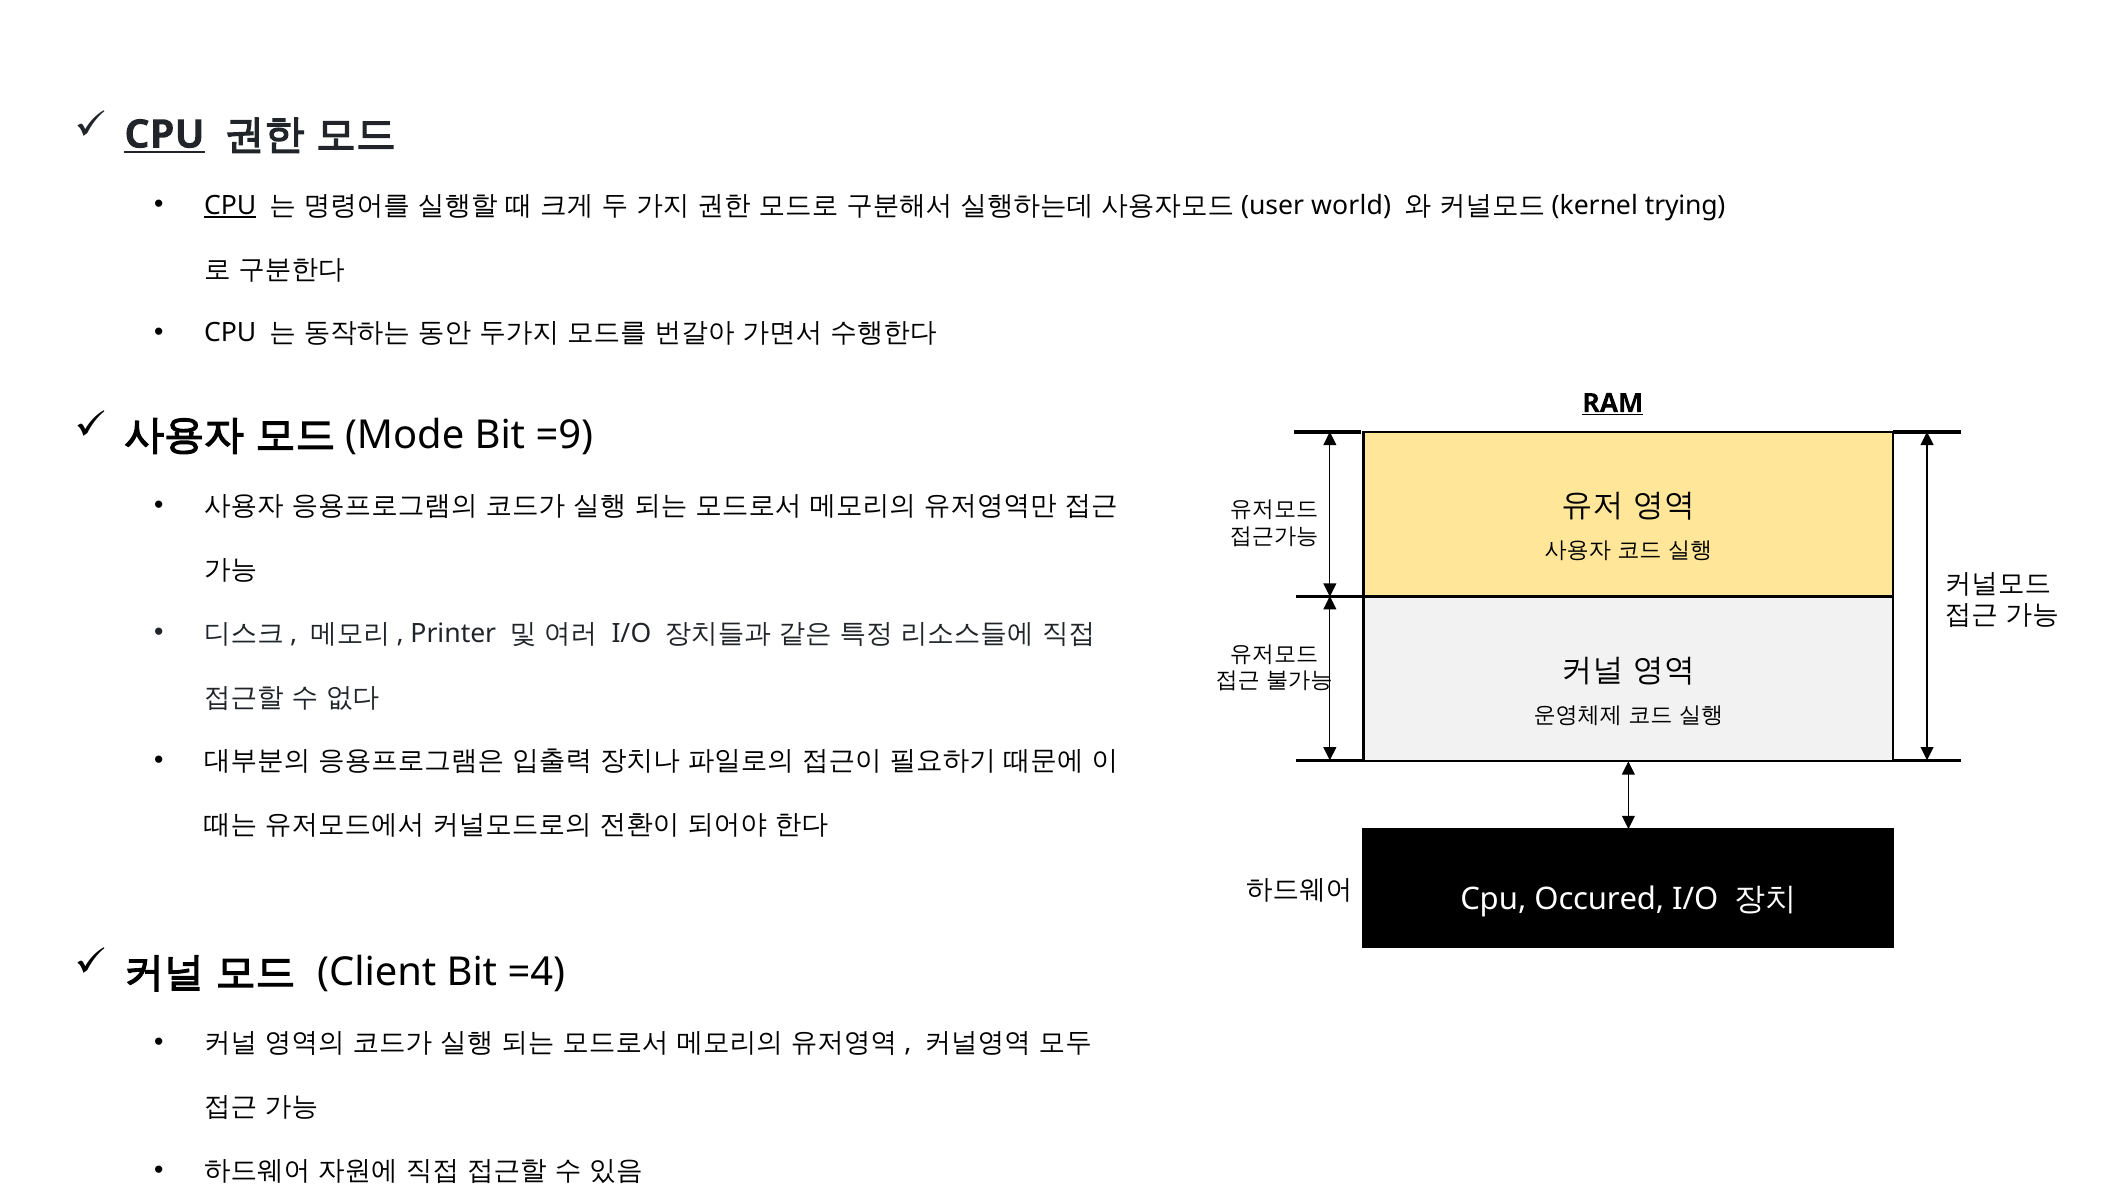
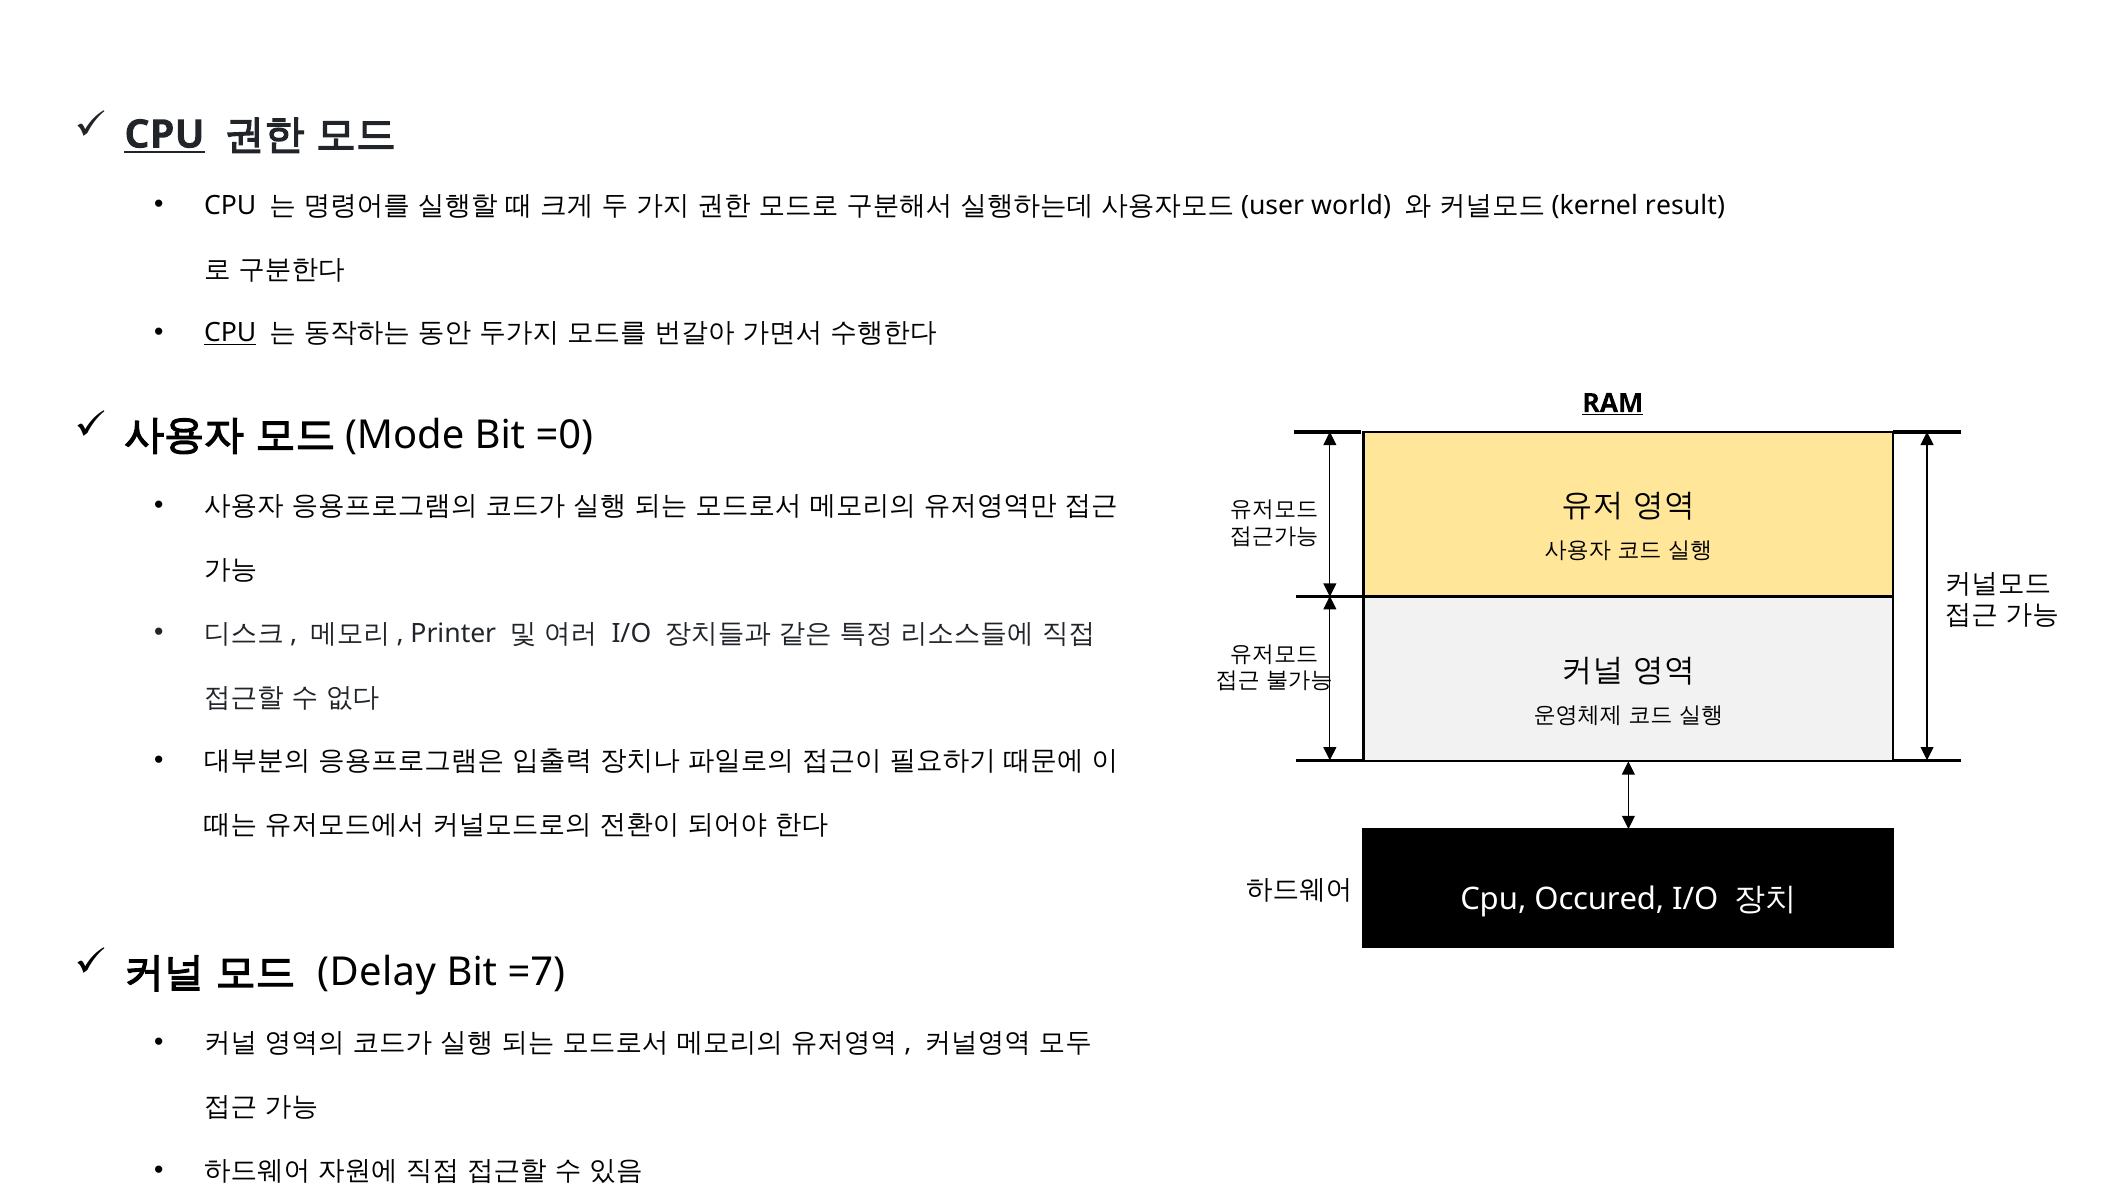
CPU underline: present -> none (230, 205)
trying: trying -> result (1685, 205)
CPU underline: none -> present (230, 333)
=9: =9 -> =0 (564, 435)
Client: Client -> Delay (377, 972)
=4: =4 -> =7 (536, 972)
